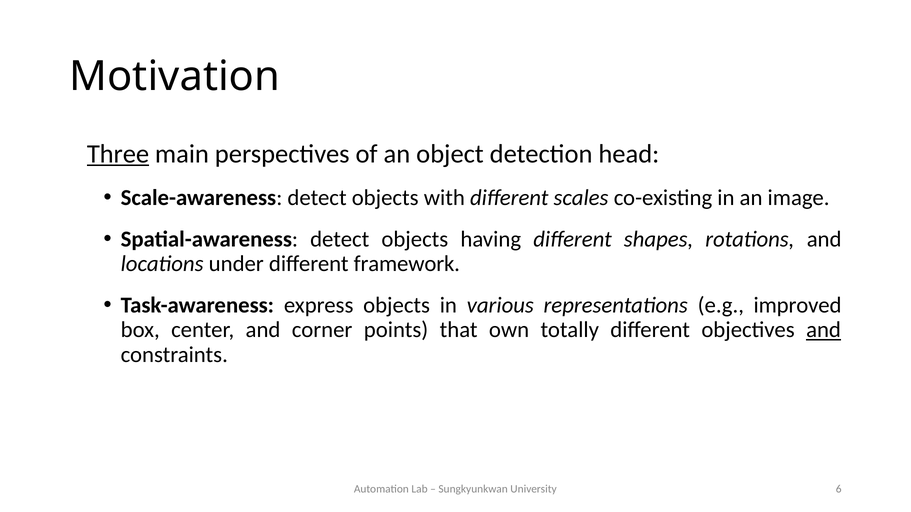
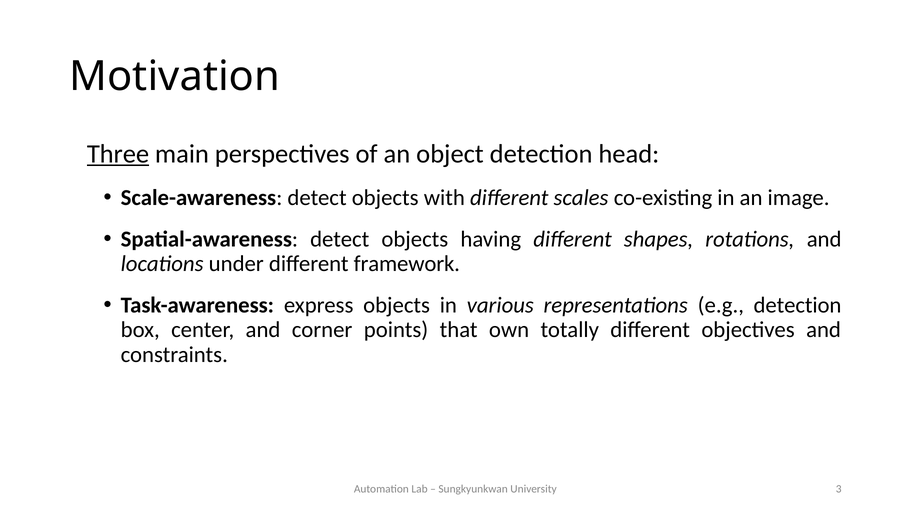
e.g improved: improved -> detection (798, 306)
and underline: present -> none (824, 330)
6: 6 -> 3 (839, 489)
